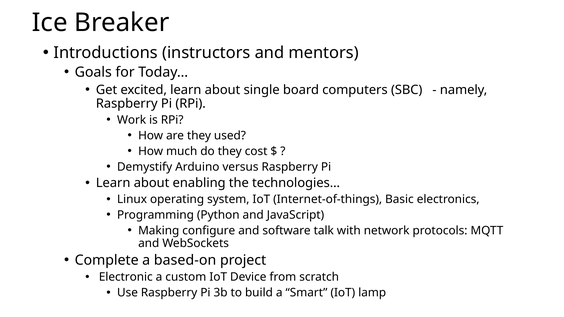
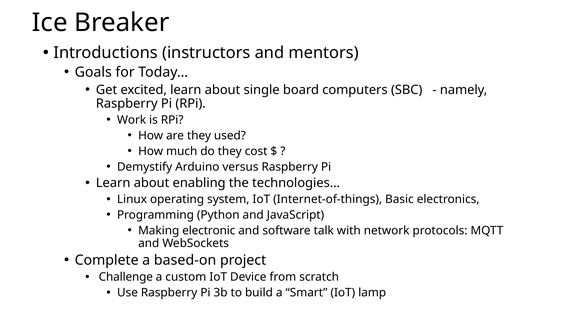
configure: configure -> electronic (209, 231)
Electronic: Electronic -> Challenge (126, 277)
